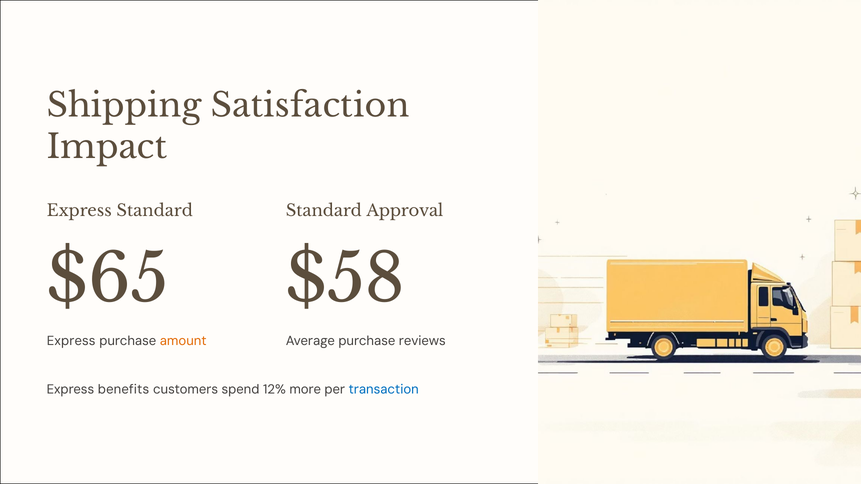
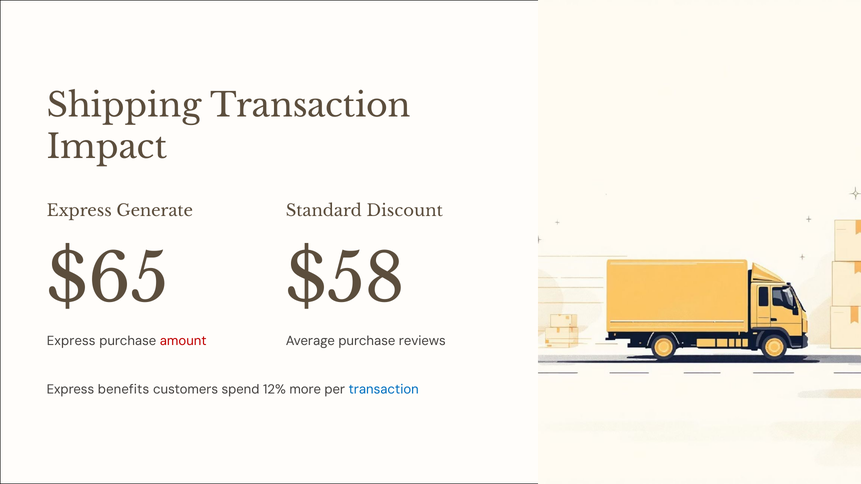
Shipping Satisfaction: Satisfaction -> Transaction (310, 106)
Express Standard: Standard -> Generate (155, 211)
Approval: Approval -> Discount (405, 211)
amount colour: orange -> red (183, 341)
